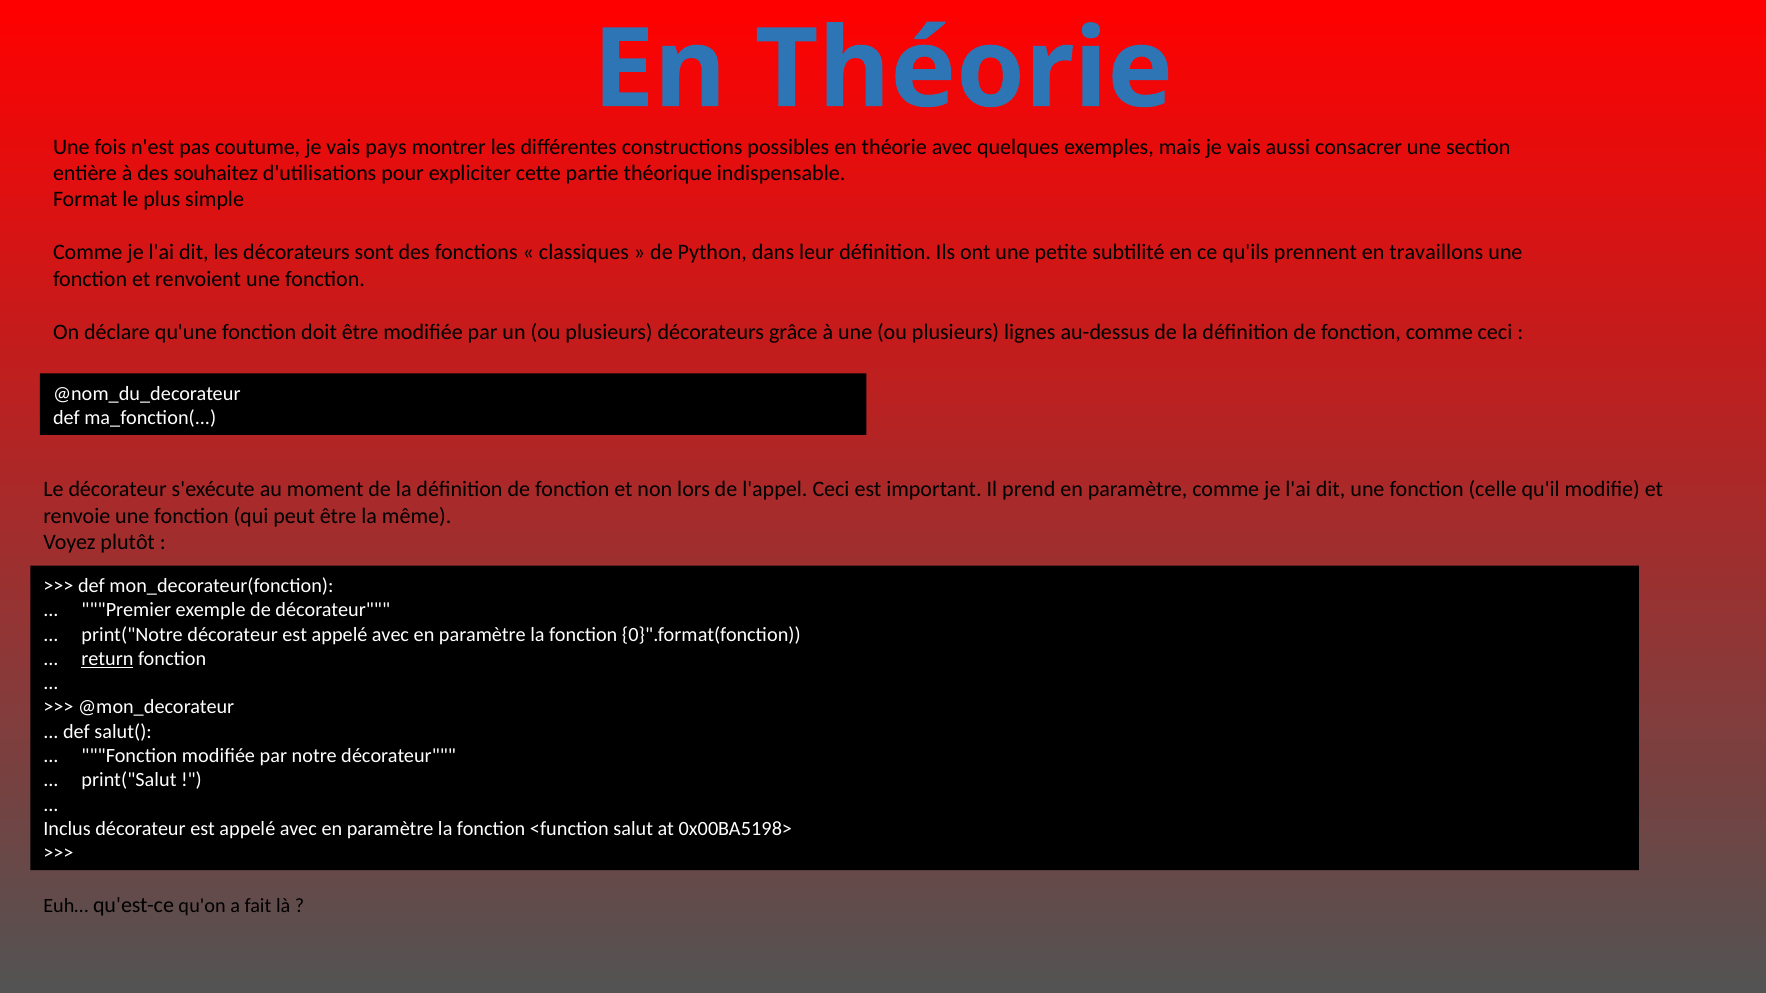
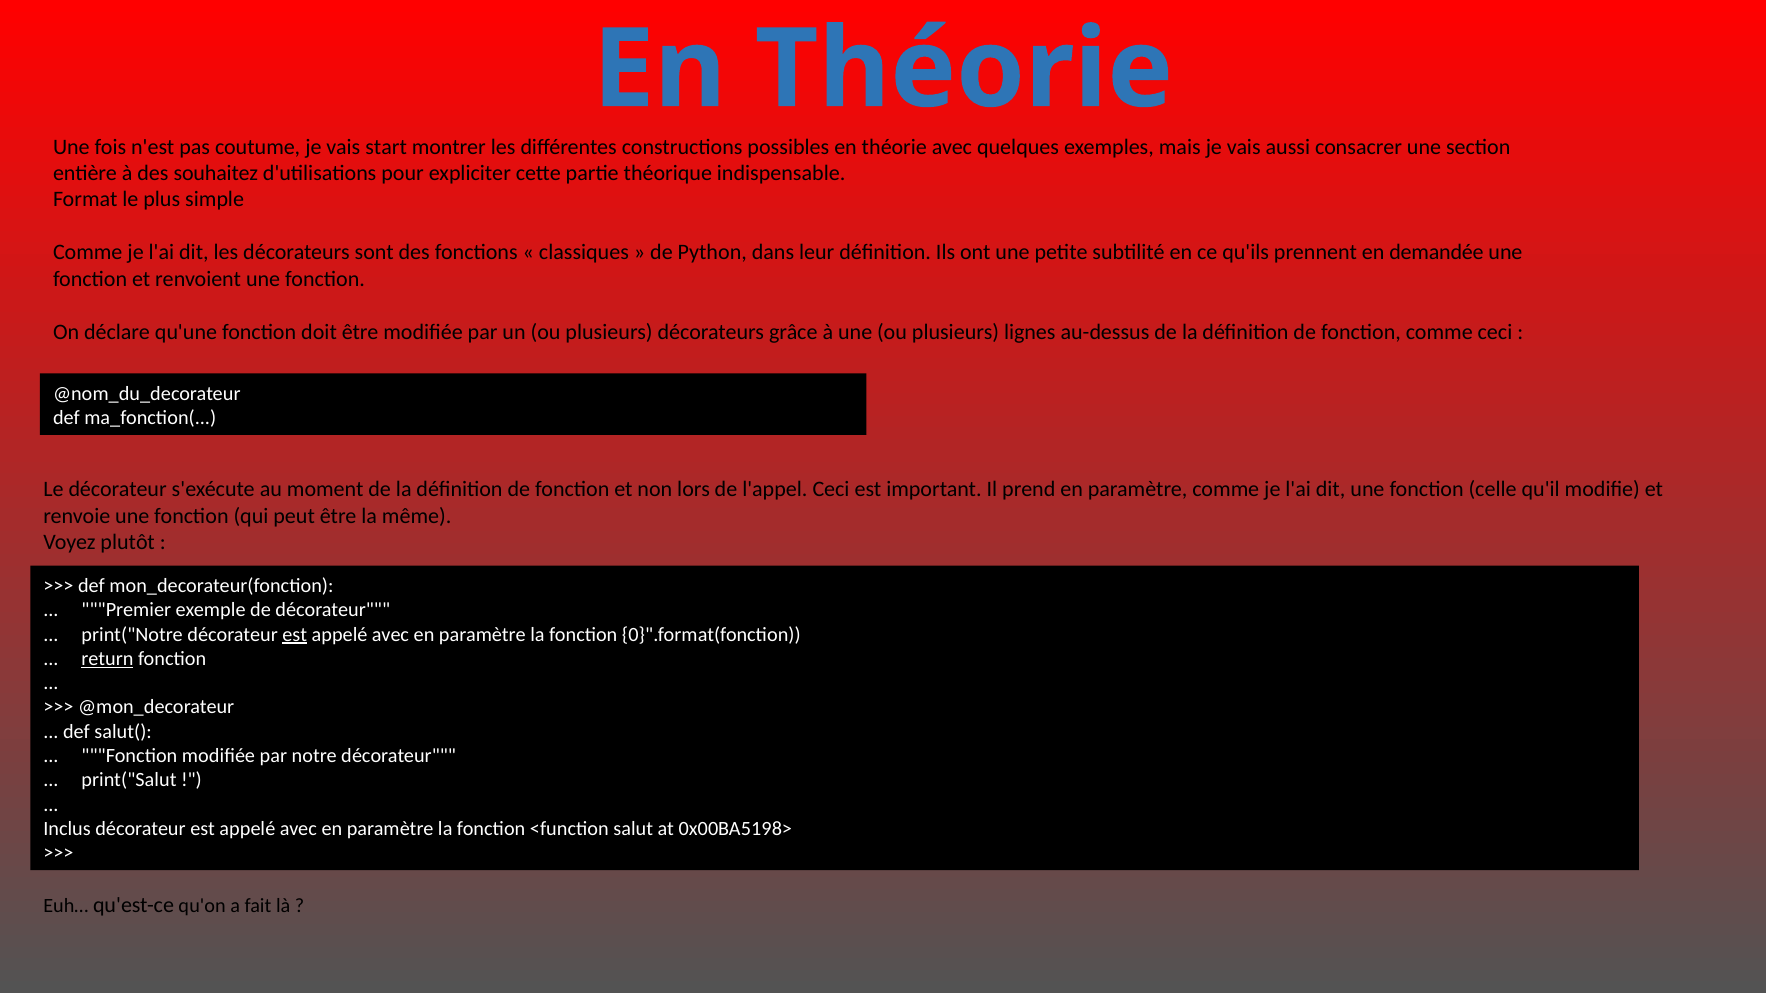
pays: pays -> start (386, 147)
travaillons: travaillons -> demandée (1436, 253)
est underline: none -> present (295, 635)
